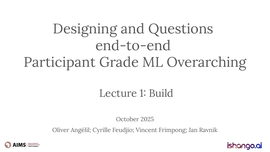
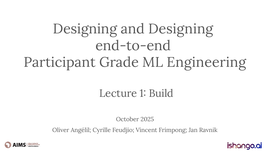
and Questions: Questions -> Designing (181, 29)
Overarching: Overarching -> Engineering (206, 62)
